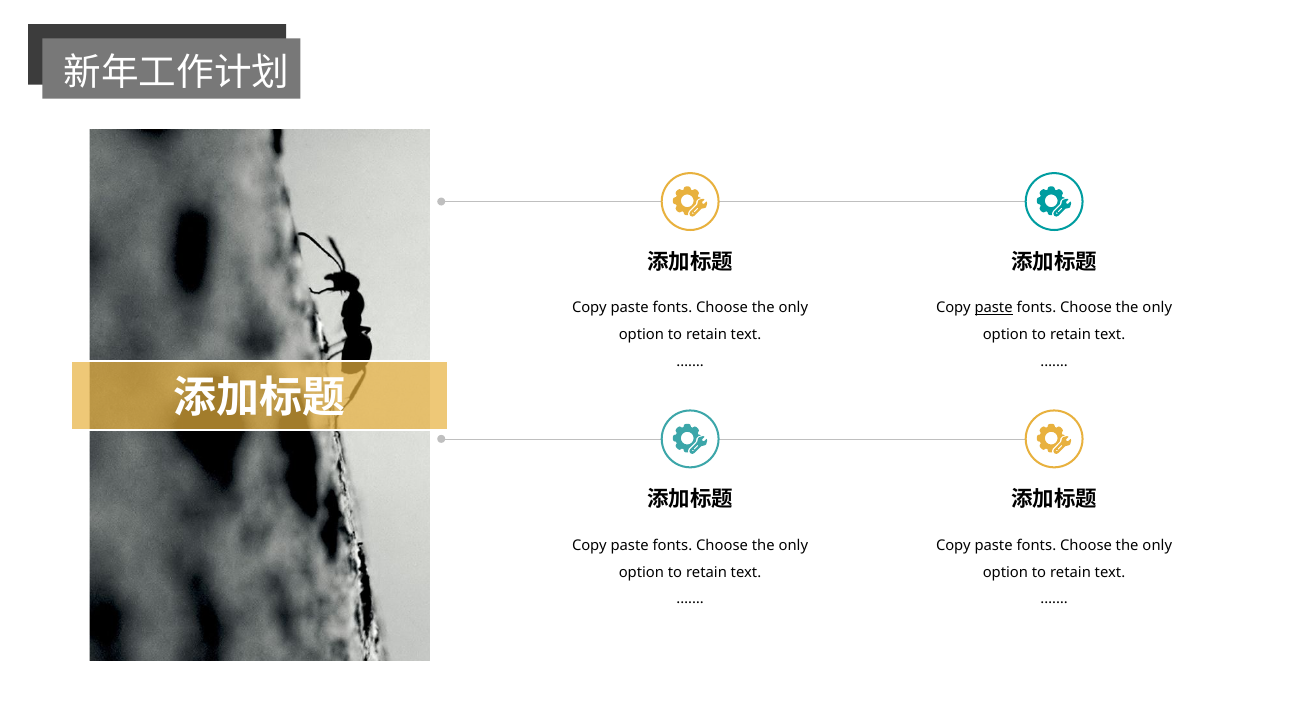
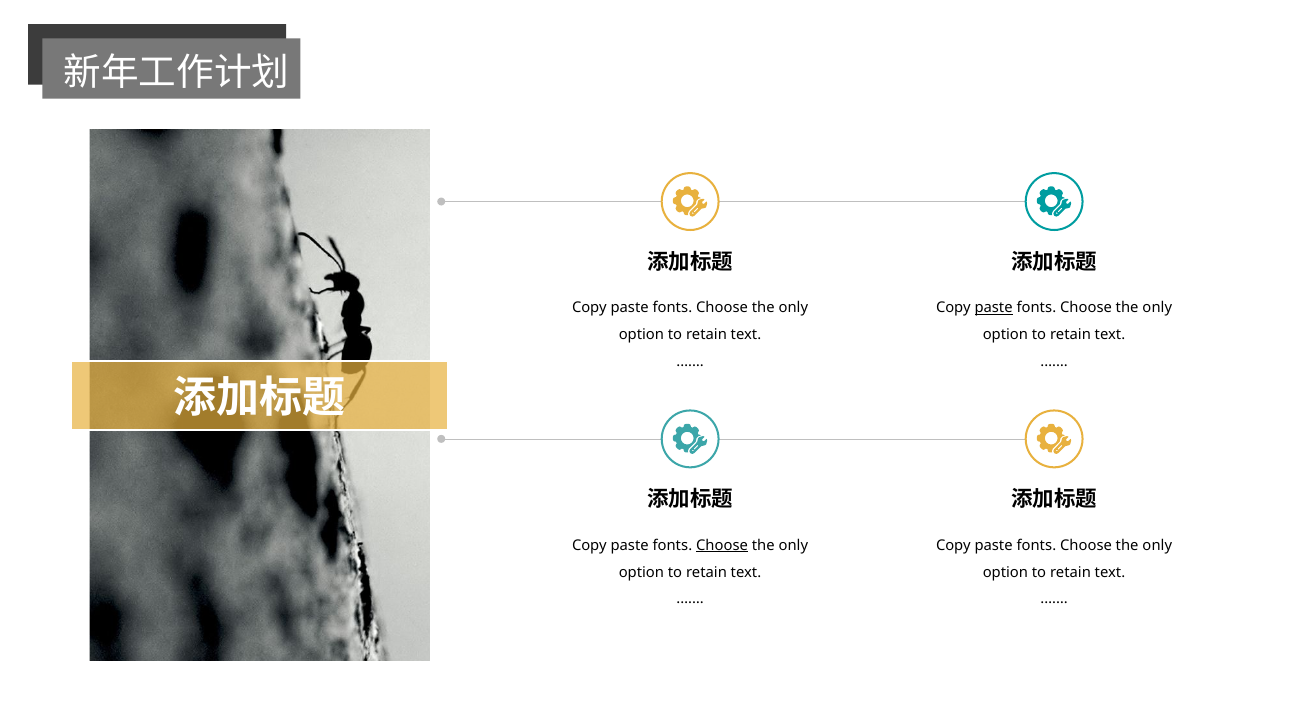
Choose underline: none -> present (722, 545)
